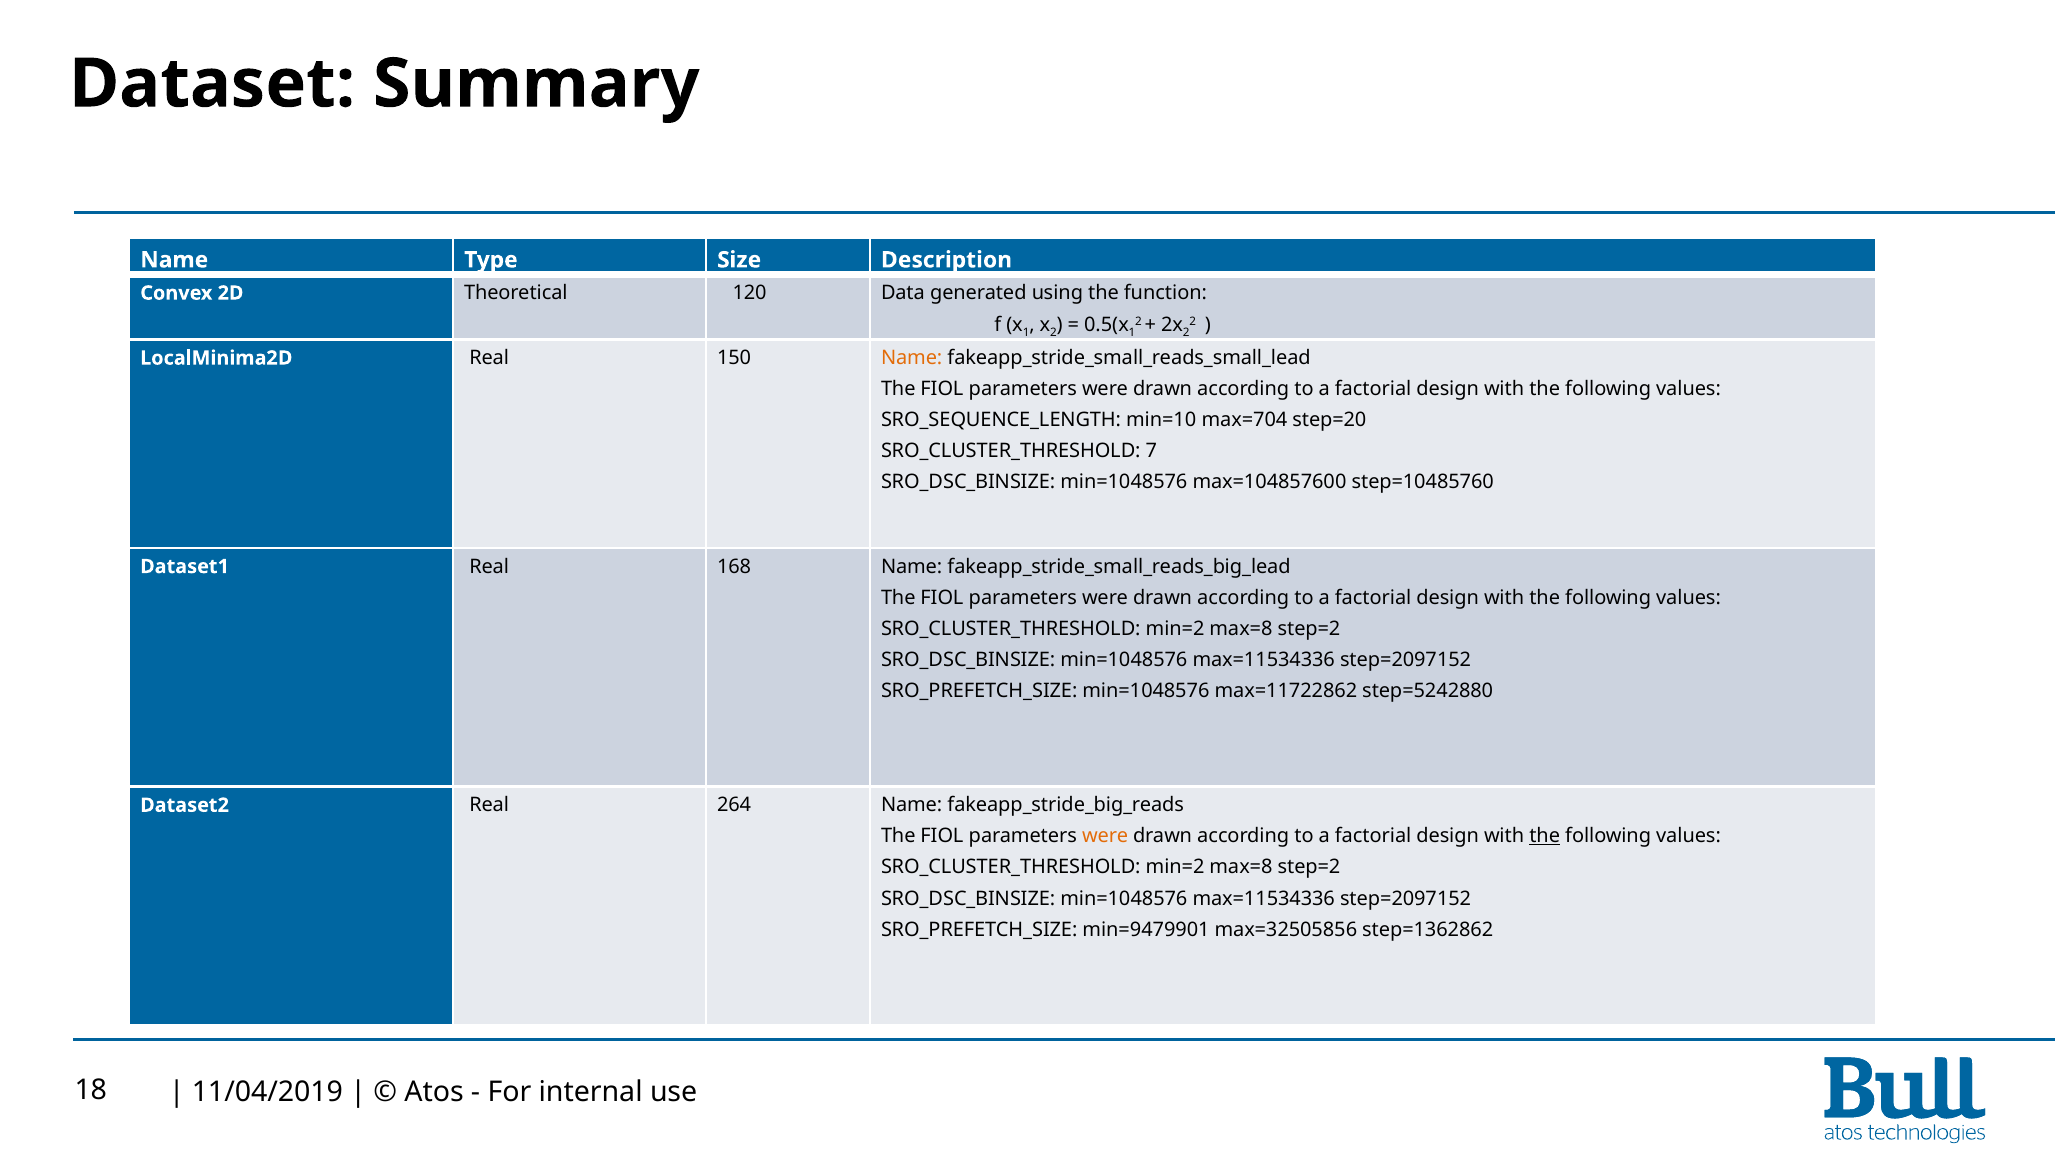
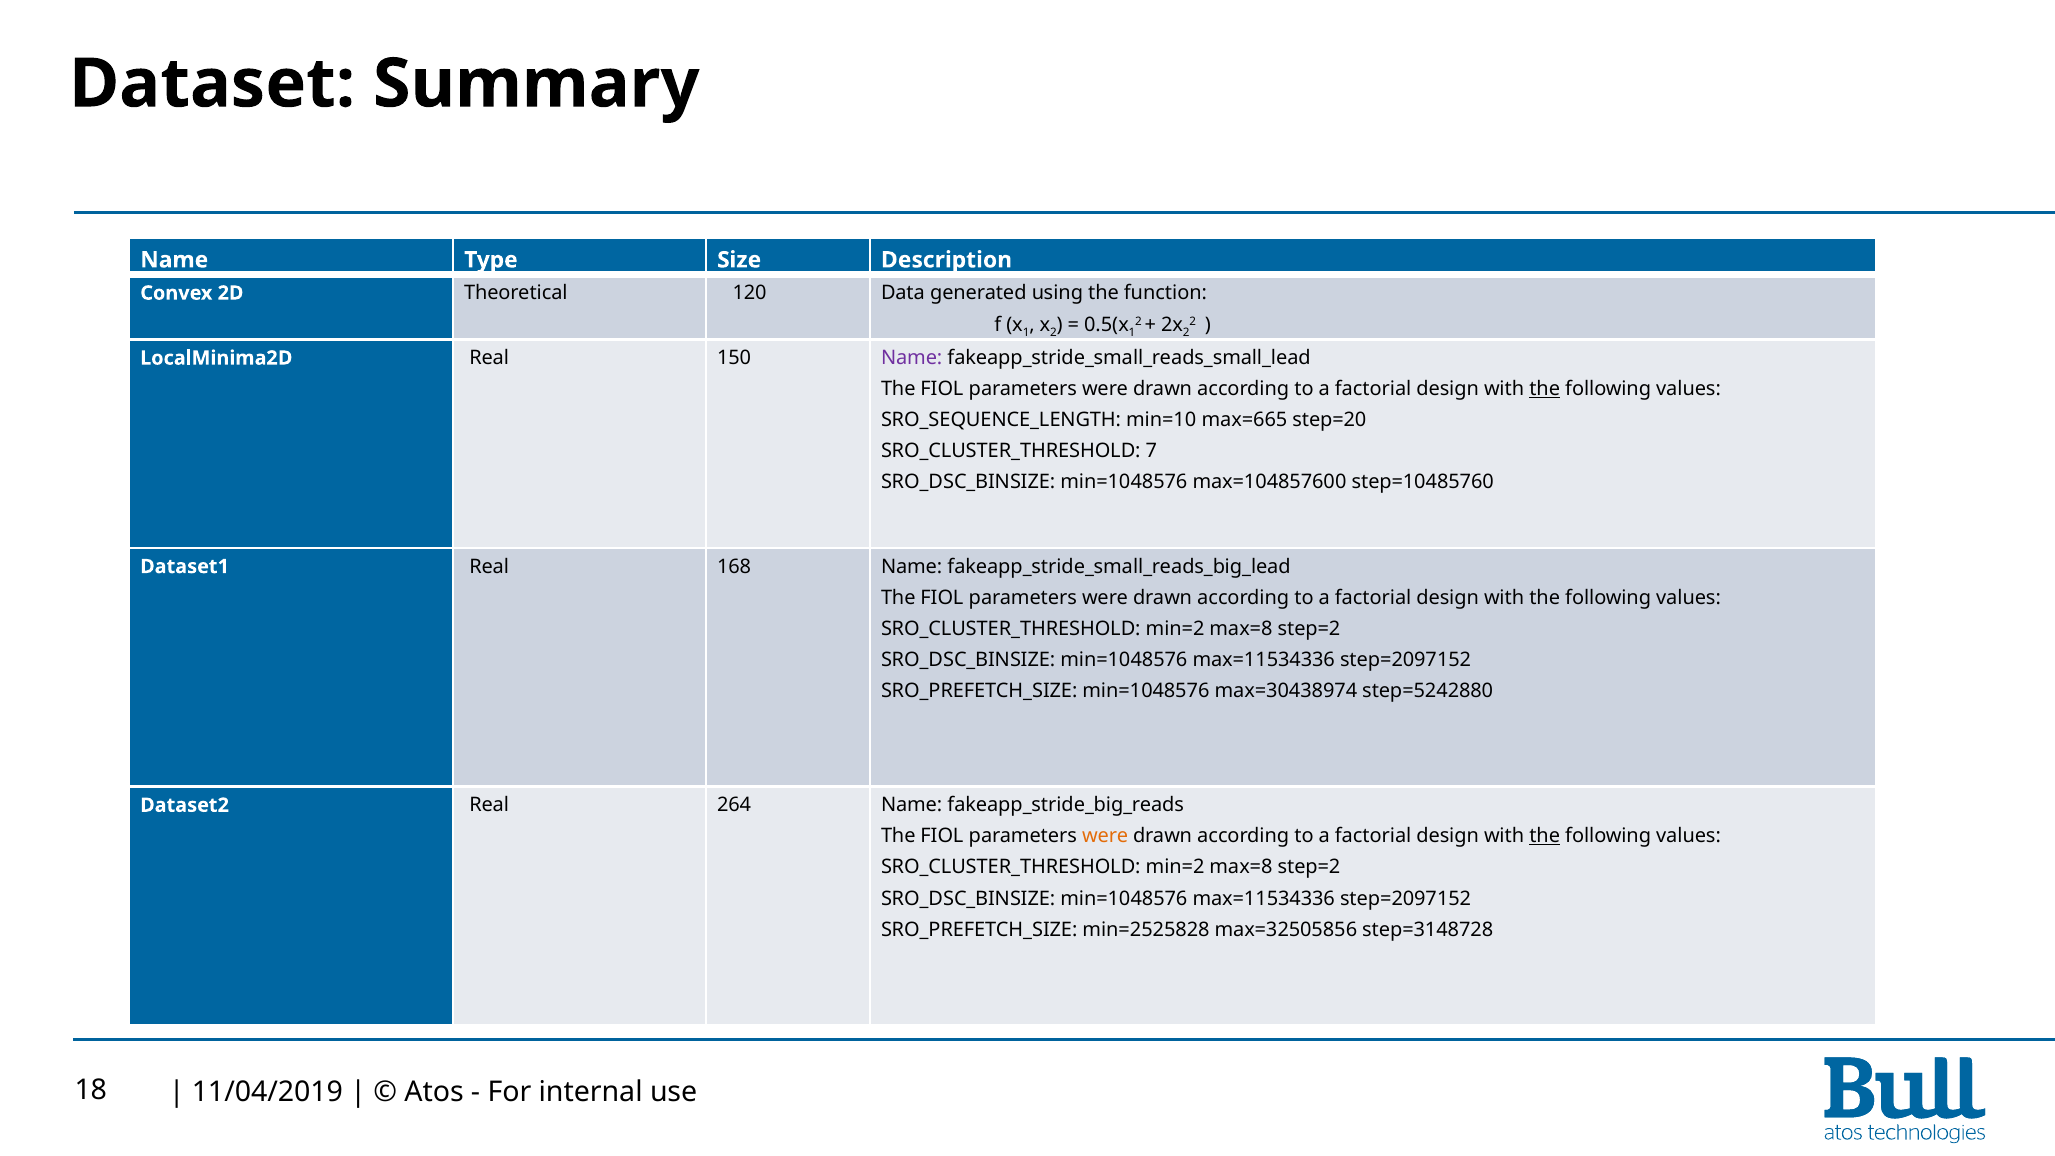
Name colour: orange -> purple (912, 358)
the underline: none -> present (1545, 389)
max=704: max=704 -> max=665 (1244, 420)
max=11722862: max=11722862 -> max=30438974 (1286, 691)
min=9479901: min=9479901 -> min=2525828 (1146, 929)
step=1362862: step=1362862 -> step=3148728 (1428, 929)
